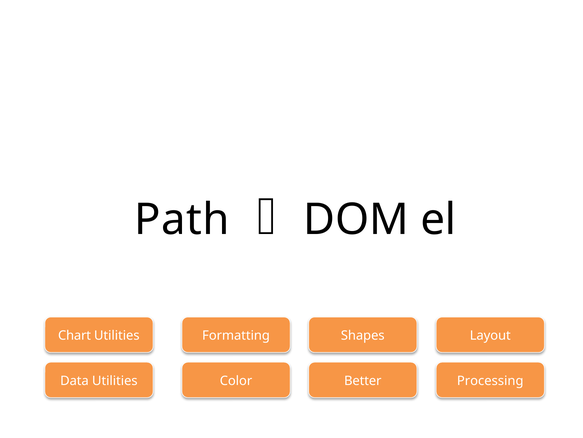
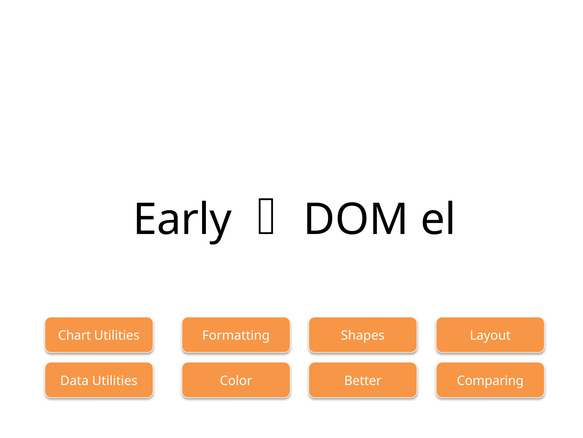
Path: Path -> Early (182, 219)
Processing: Processing -> Comparing (490, 380)
